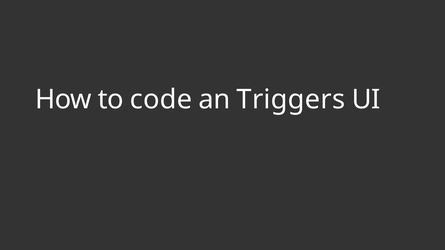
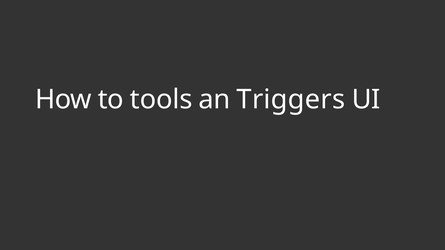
code: code -> tools (161, 100)
